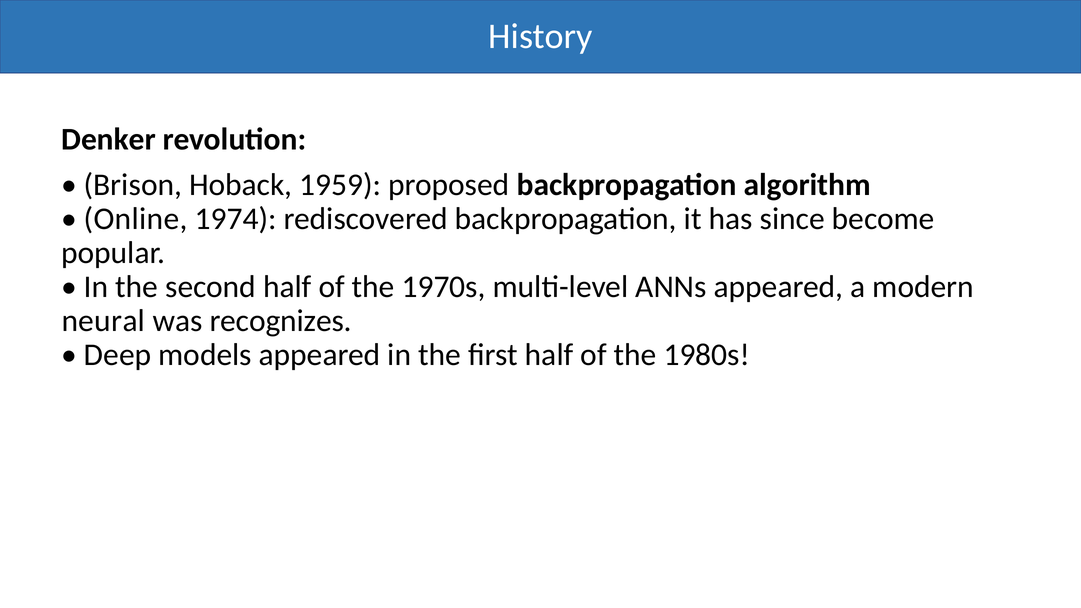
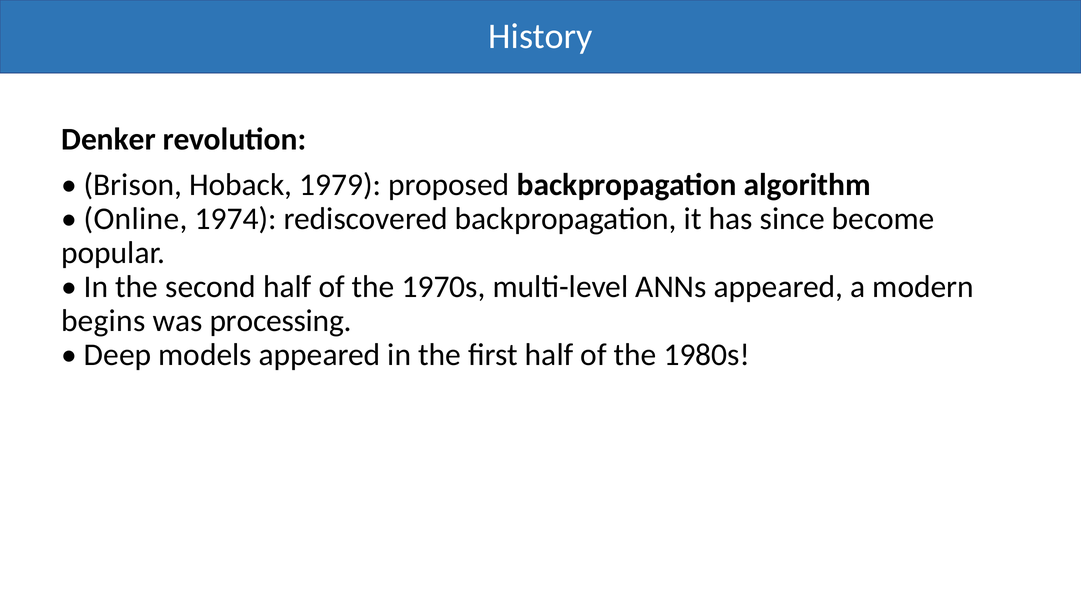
1959: 1959 -> 1979 (340, 185)
neural: neural -> begins (103, 321)
recognizes: recognizes -> processing (281, 321)
